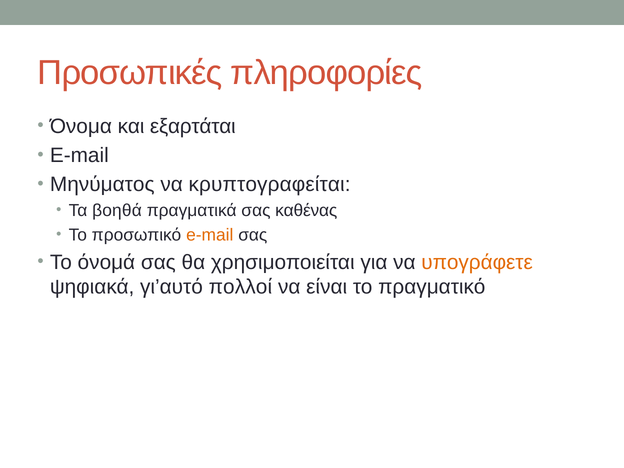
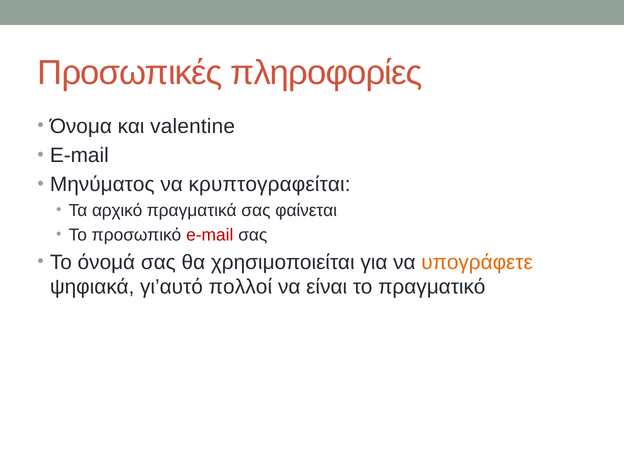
εξαρτάται: εξαρτάται -> valentine (193, 126)
βοηθά: βοηθά -> αρχικό (117, 211)
καθένας: καθένας -> φαίνεται (306, 211)
e-mail colour: orange -> red (210, 235)
